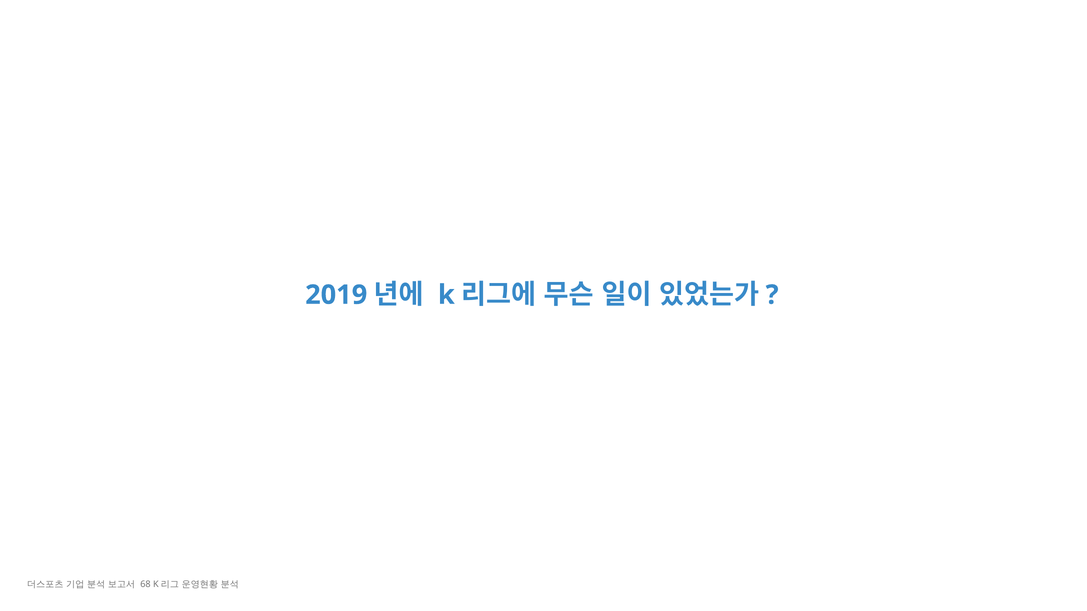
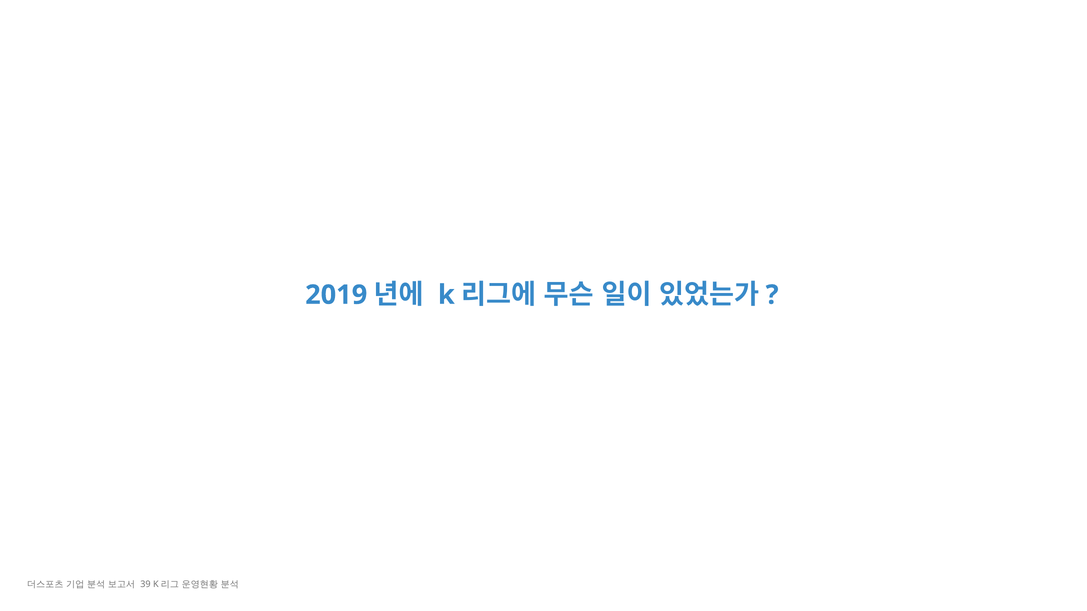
68: 68 -> 39 (145, 585)
